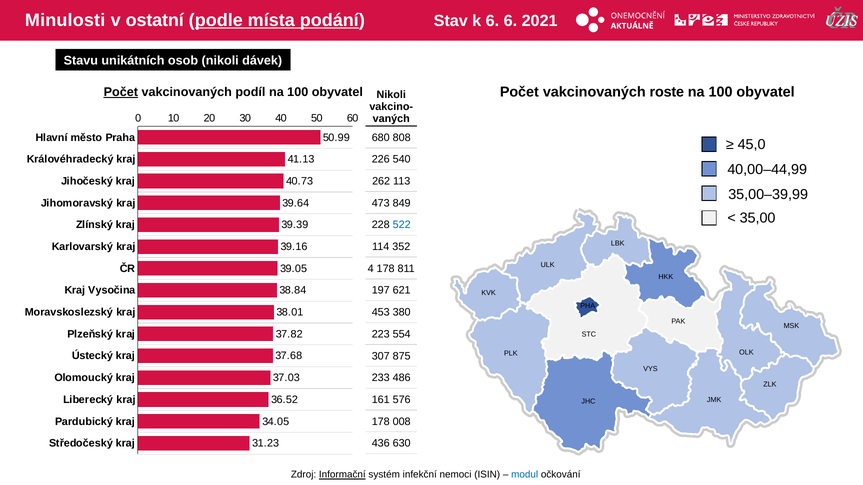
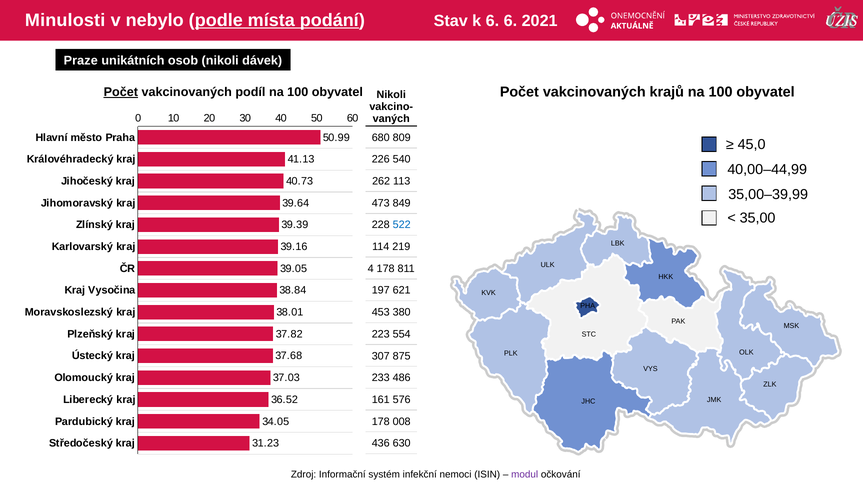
ostatní: ostatní -> nebylo (155, 20)
Stavu: Stavu -> Praze (81, 61)
roste: roste -> krajů (667, 92)
808: 808 -> 809 (402, 138)
352: 352 -> 219 (401, 247)
Informační underline: present -> none (342, 475)
modul colour: blue -> purple (525, 475)
